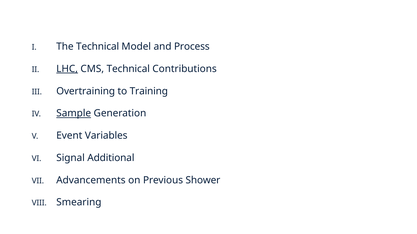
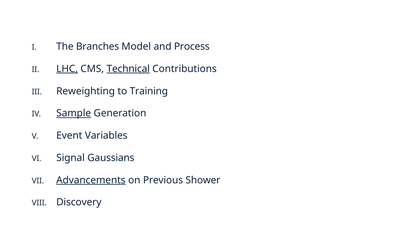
The Technical: Technical -> Branches (98, 47)
Technical underline: none -> present (128, 69)
Overtraining: Overtraining -> Reweighting (86, 91)
Additional: Additional -> Gaussians (111, 158)
Advancements underline: none -> present (91, 181)
Smearing: Smearing -> Discovery (79, 203)
